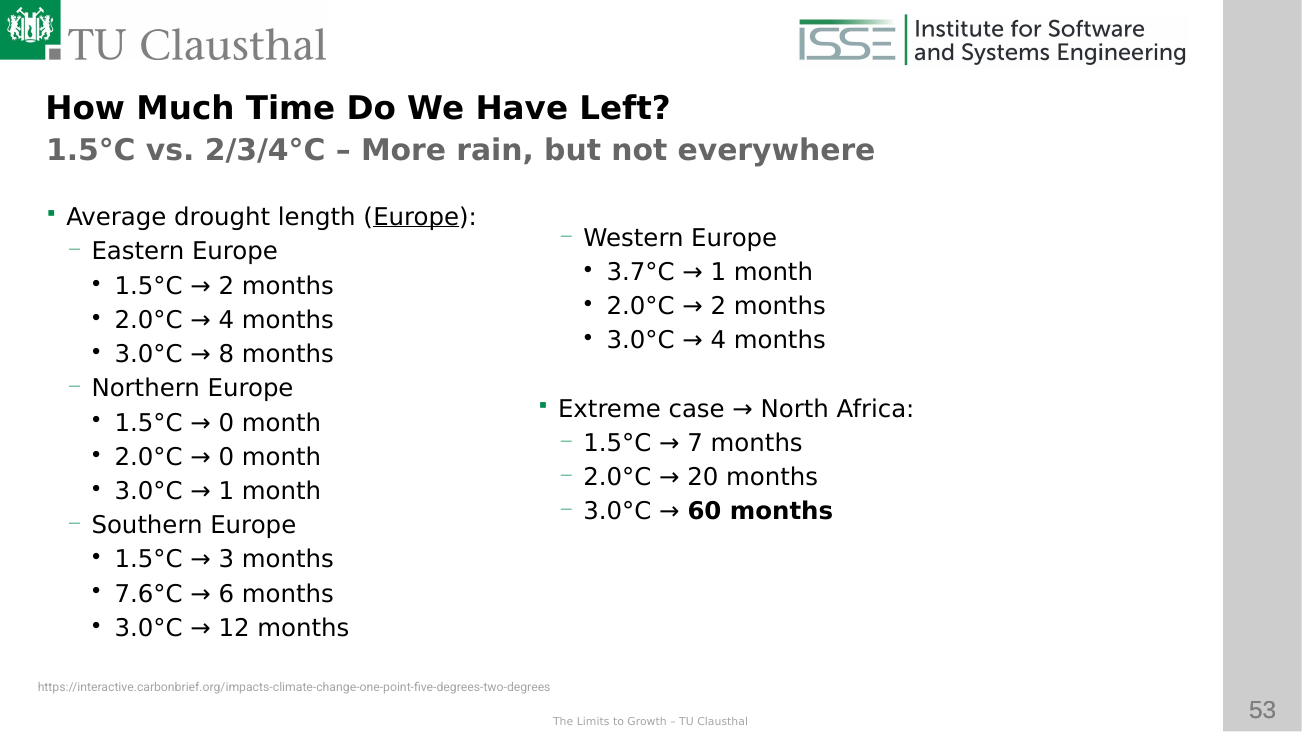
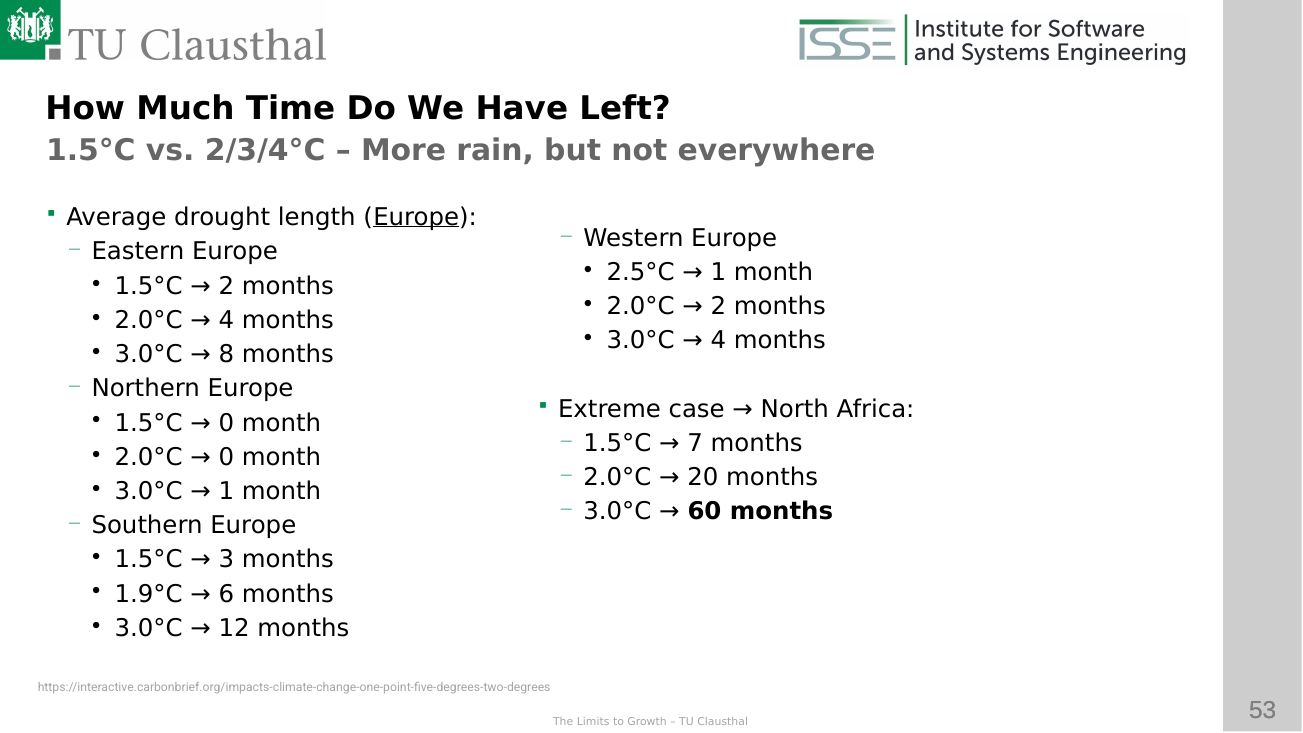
3.7°C: 3.7°C -> 2.5°C (641, 272)
7.6°C: 7.6°C -> 1.9°C (149, 594)
